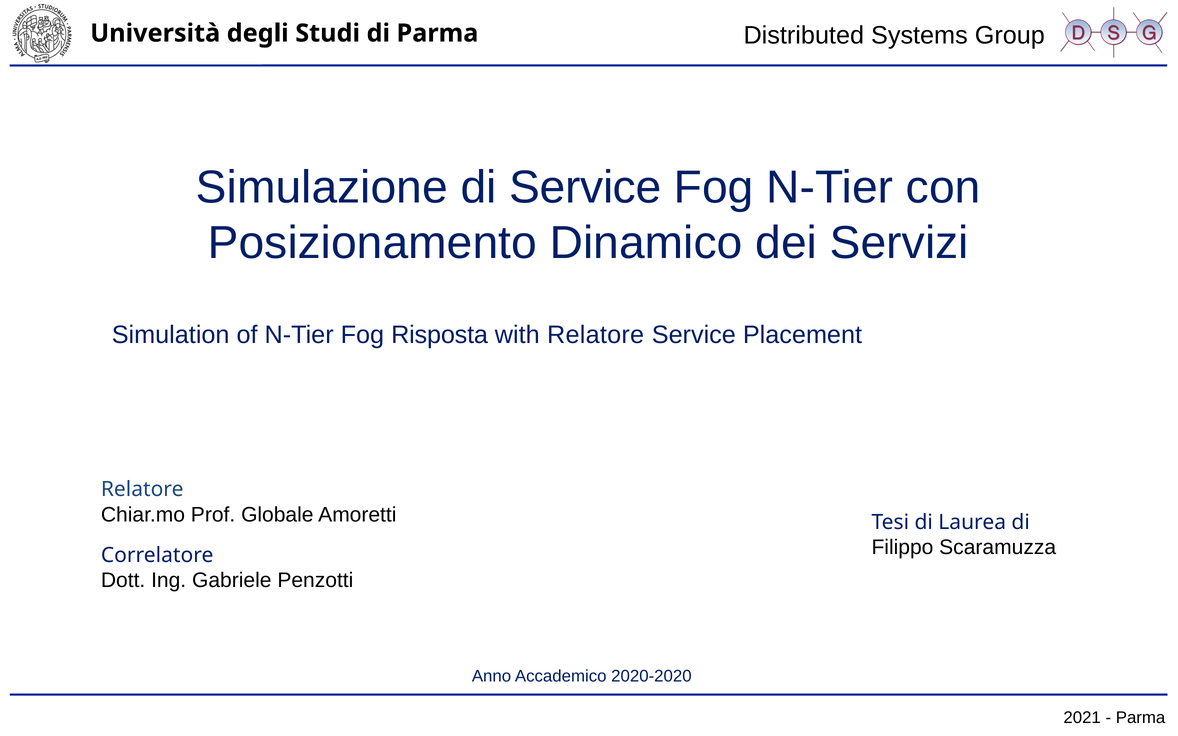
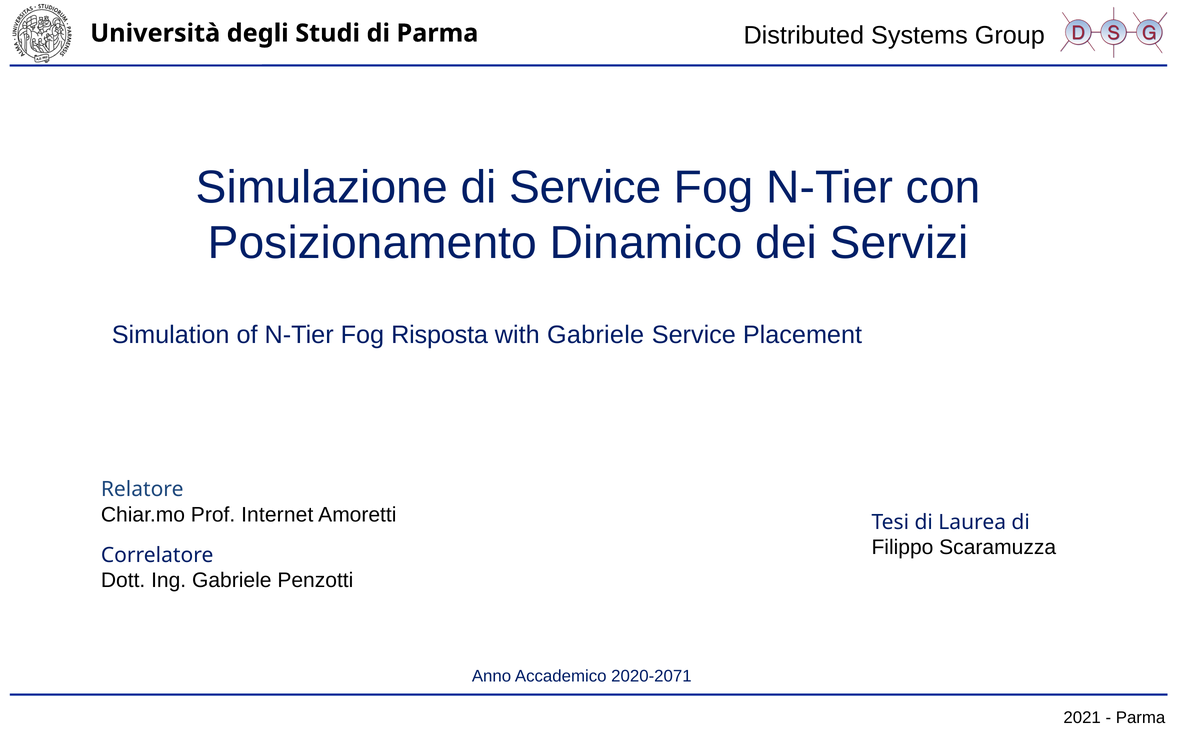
with Relatore: Relatore -> Gabriele (596, 335)
Globale: Globale -> Internet (277, 515)
2020-2020: 2020-2020 -> 2020-2071 (651, 676)
